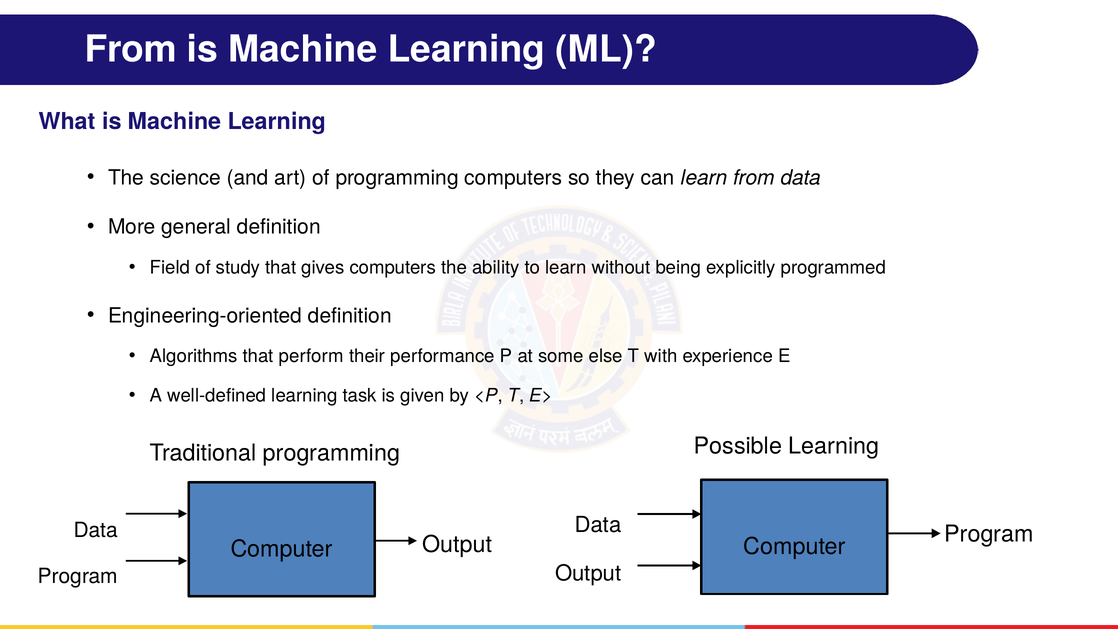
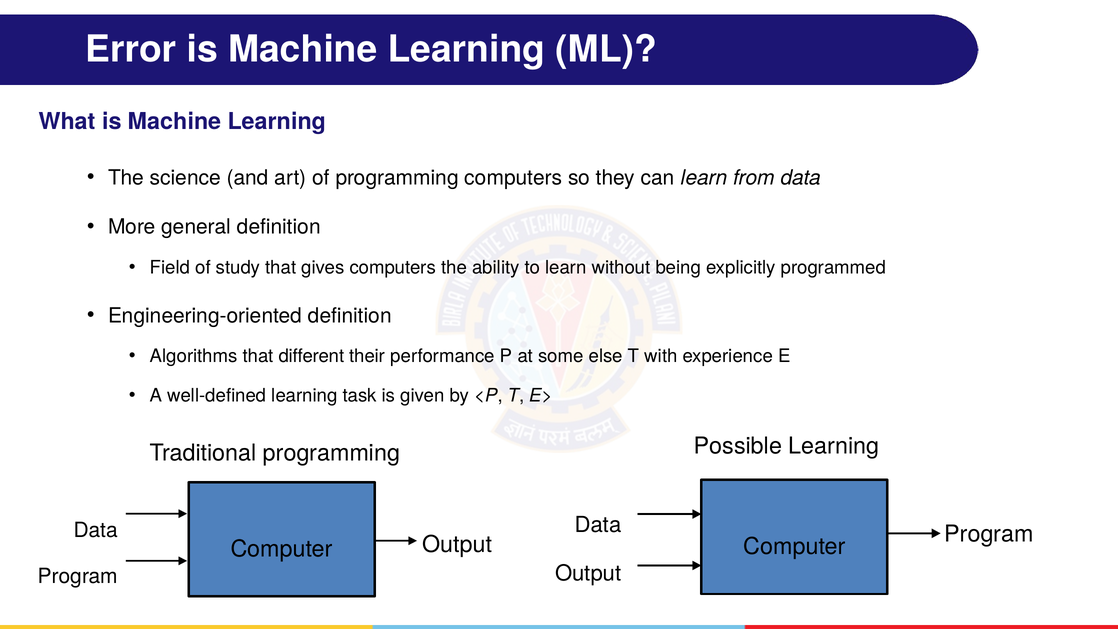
From: From -> Error (131, 50)
perform: perform -> different (311, 356)
